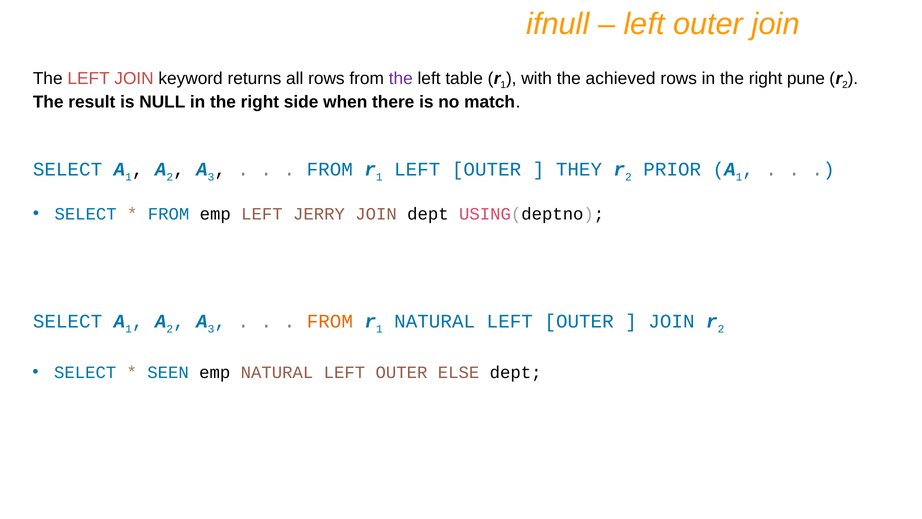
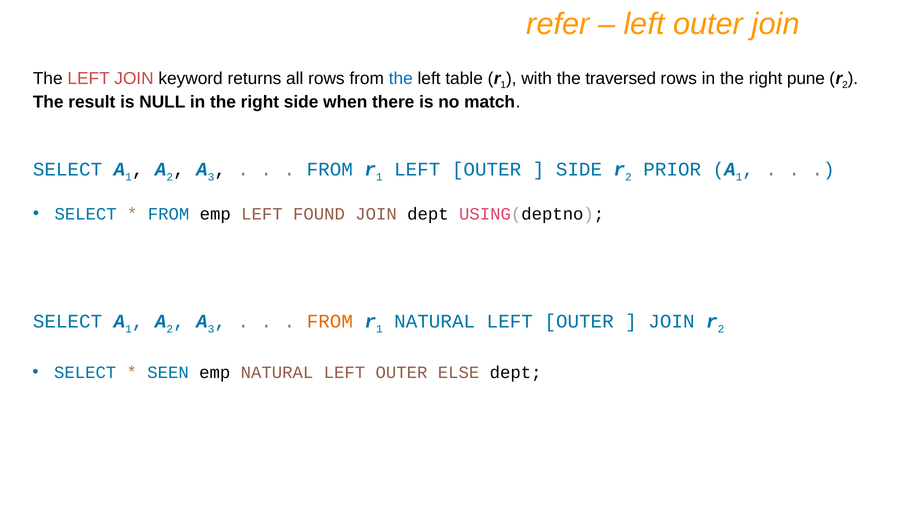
ifnull: ifnull -> refer (558, 24)
the colour: purple -> blue (401, 78)
achieved: achieved -> traversed (621, 78)
THEY: THEY -> SIDE (579, 169)
JERRY: JERRY -> FOUND (319, 214)
